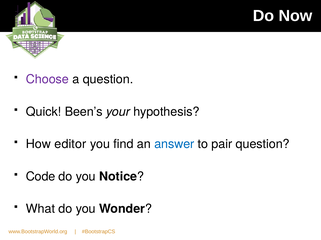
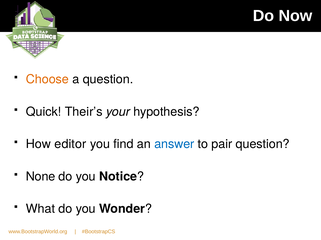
Choose colour: purple -> orange (47, 80)
Been’s: Been’s -> Their’s (84, 112)
Code: Code -> None (41, 177)
